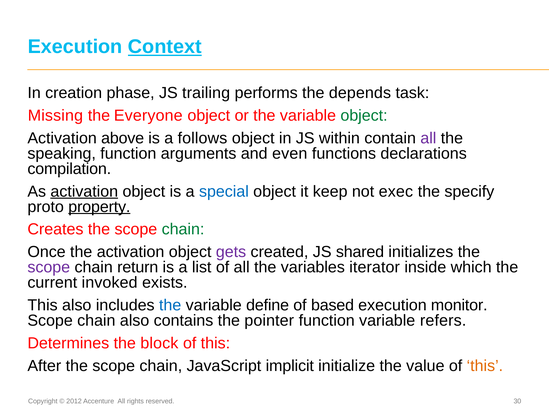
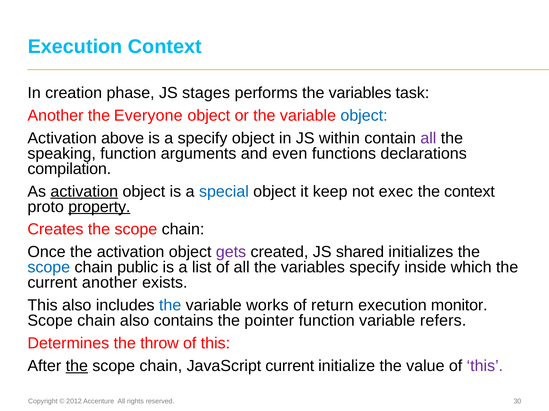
Context underline: present -> none (165, 47)
trailing: trailing -> stages (206, 93)
performs the depends: depends -> variables (360, 93)
Missing: Missing -> Another (55, 116)
object colour: green -> blue (364, 116)
a follows: follows -> specify (203, 138)
the specify: specify -> context (469, 192)
chain colour: green -> black (183, 230)
scope colour: purple -> blue (49, 268)
return: return -> public (138, 268)
variables iterator: iterator -> specify (375, 268)
current invoked: invoked -> another (110, 283)
define: define -> works (267, 306)
based: based -> return (332, 306)
block: block -> throw (160, 344)
the underline: none -> present (77, 367)
JavaScript implicit: implicit -> current (290, 367)
this colour: orange -> purple (485, 367)
